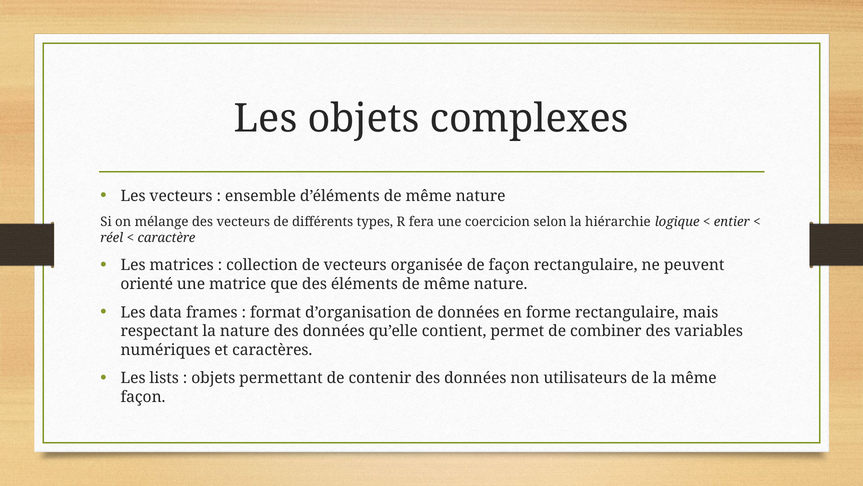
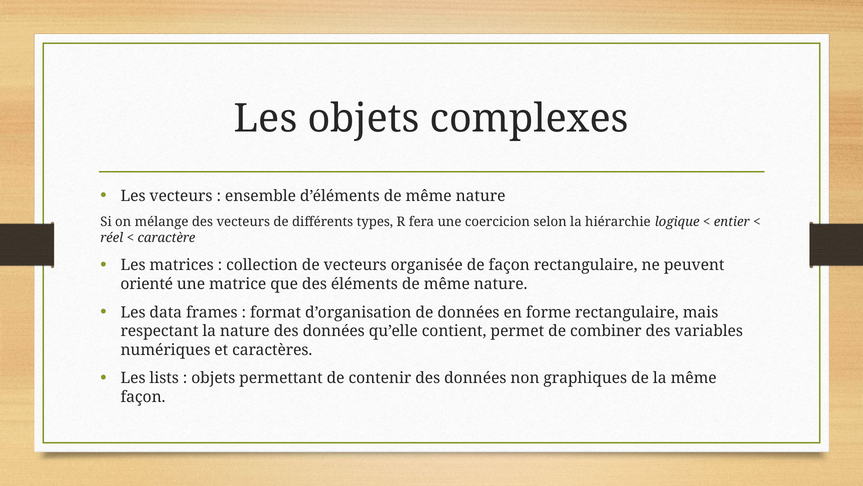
utilisateurs: utilisateurs -> graphiques (585, 378)
